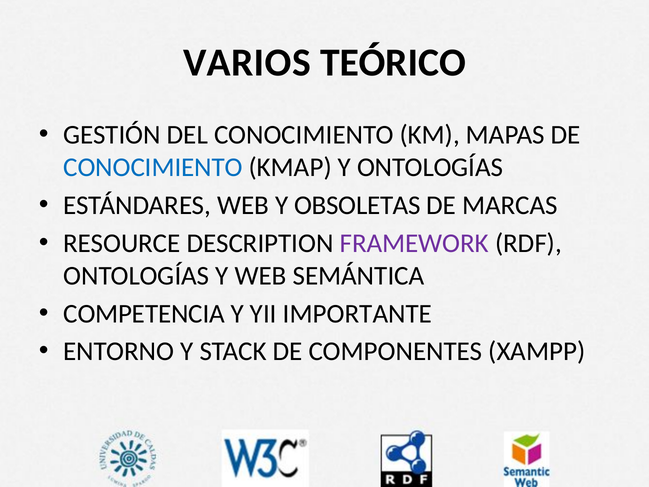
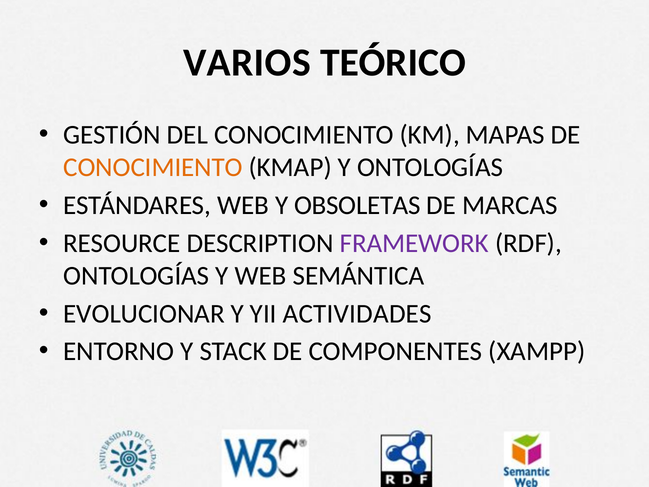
CONOCIMIENTO colour: blue -> orange (153, 167)
COMPETENCIA: COMPETENCIA -> EVOLUCIONAR (144, 313)
IMPORTANTE: IMPORTANTE -> ACTIVIDADES (357, 313)
